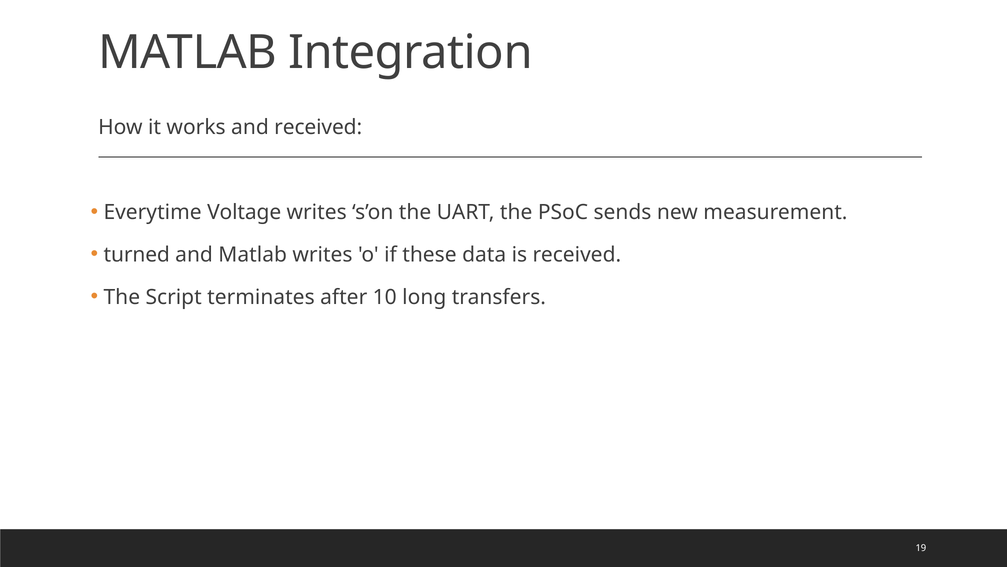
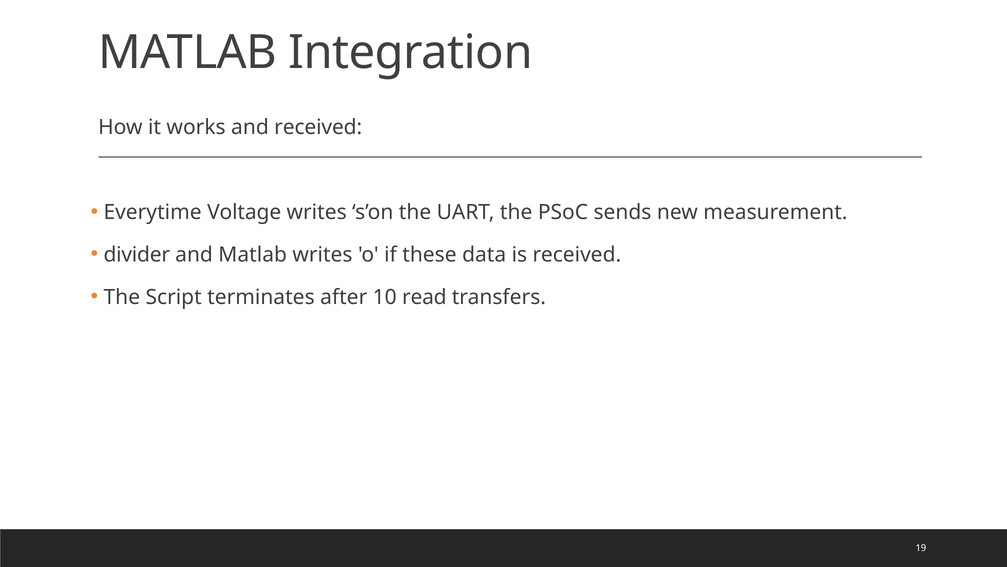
turned: turned -> divider (137, 254)
long: long -> read (424, 297)
